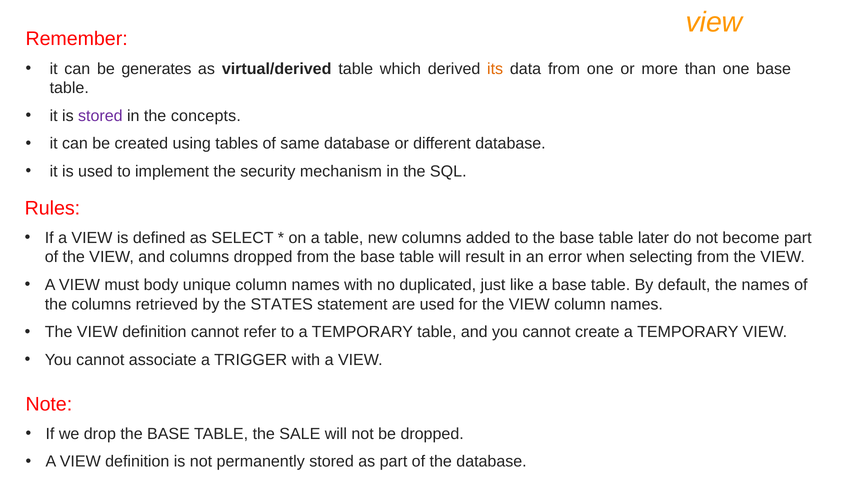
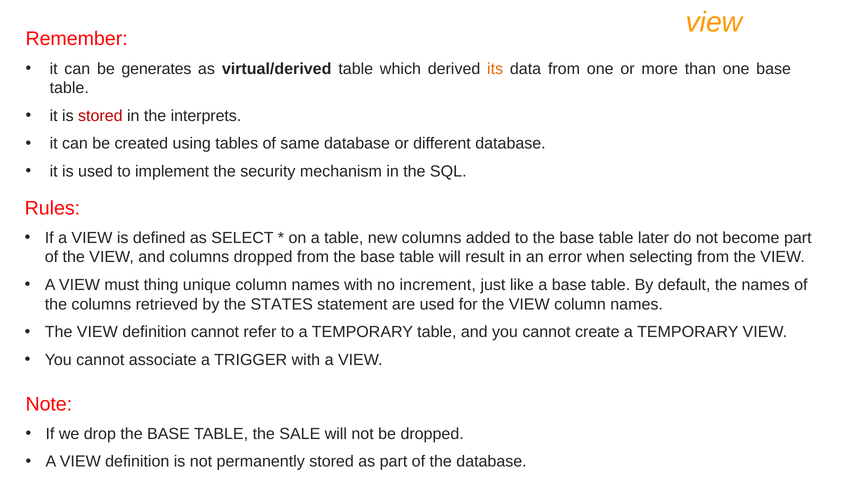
stored colour: purple -> red (100, 116)
concepts: concepts -> interprets (206, 116)
body: body -> thing (161, 285)
duplicated: duplicated -> increment (438, 285)
